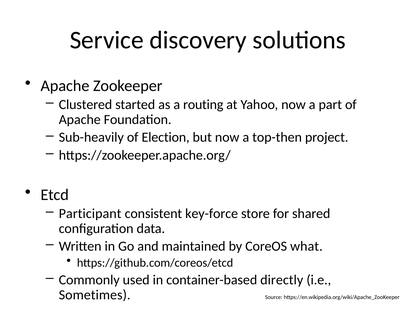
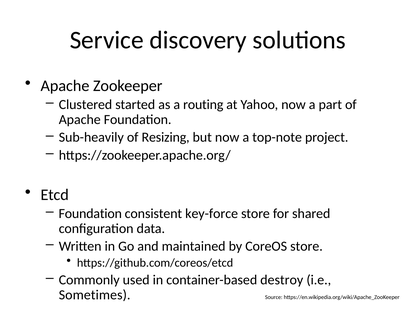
Election: Election -> Resizing (166, 137)
top-then: top-then -> top-note (277, 137)
Participant: Participant -> Foundation (90, 214)
CoreOS what: what -> store (306, 246)
directly: directly -> destroy (282, 280)
